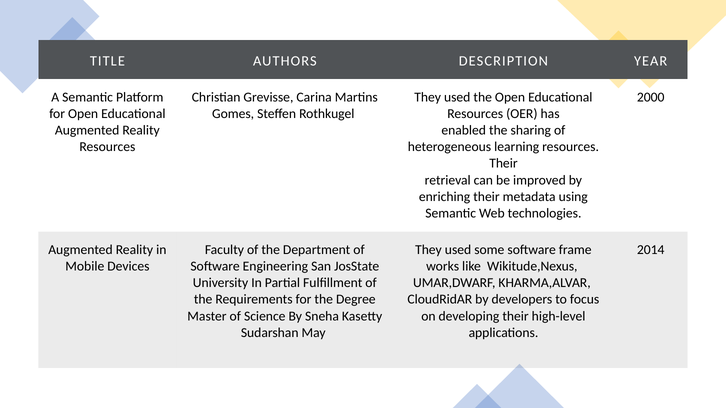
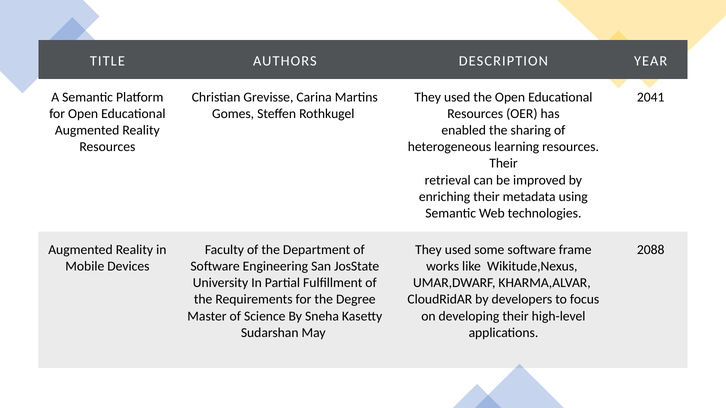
2000: 2000 -> 2041 (651, 97)
2014: 2014 -> 2088 (651, 250)
